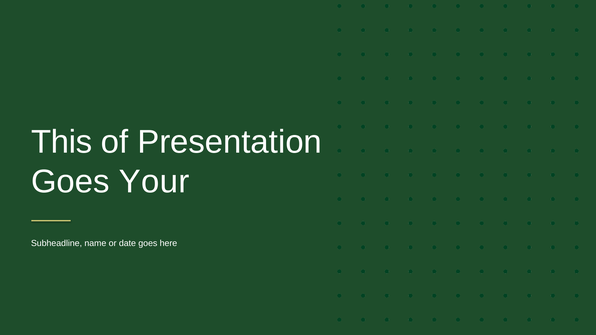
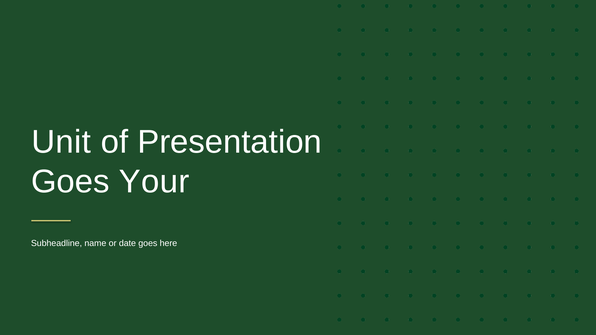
This: This -> Unit (61, 142)
